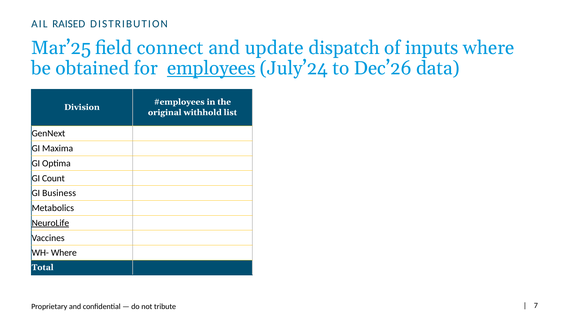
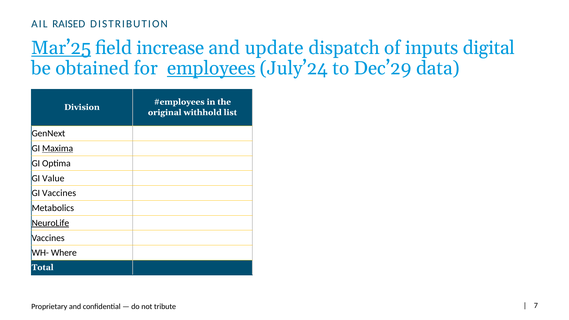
Mar’25 underline: none -> present (61, 48)
connect: connect -> increase (170, 48)
inputs where: where -> digital (489, 48)
Dec’26: Dec’26 -> Dec’29 (383, 68)
Maxima underline: none -> present (58, 148)
Count: Count -> Value (53, 178)
GI Business: Business -> Vaccines (59, 193)
